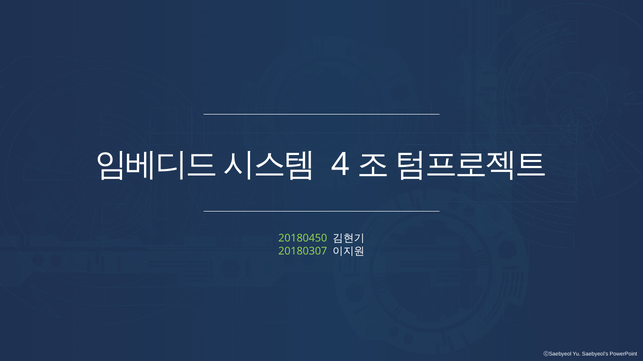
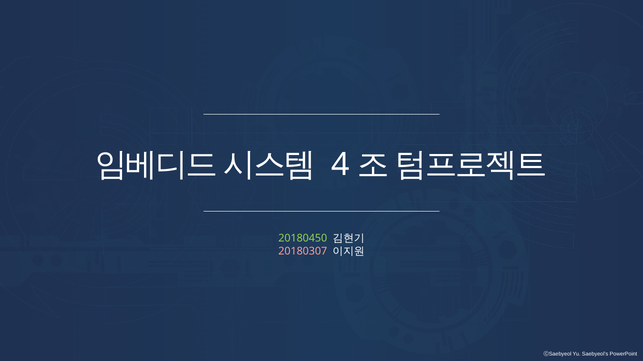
20180307 colour: light green -> pink (303, 252)
